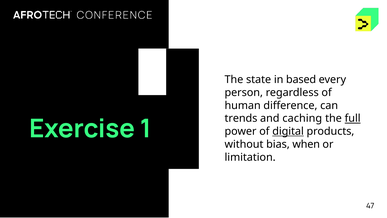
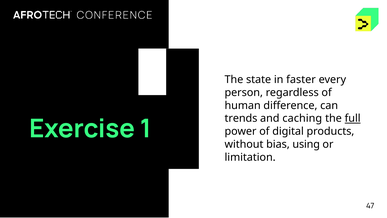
based: based -> faster (301, 80)
digital underline: present -> none (288, 131)
when: when -> using (306, 144)
